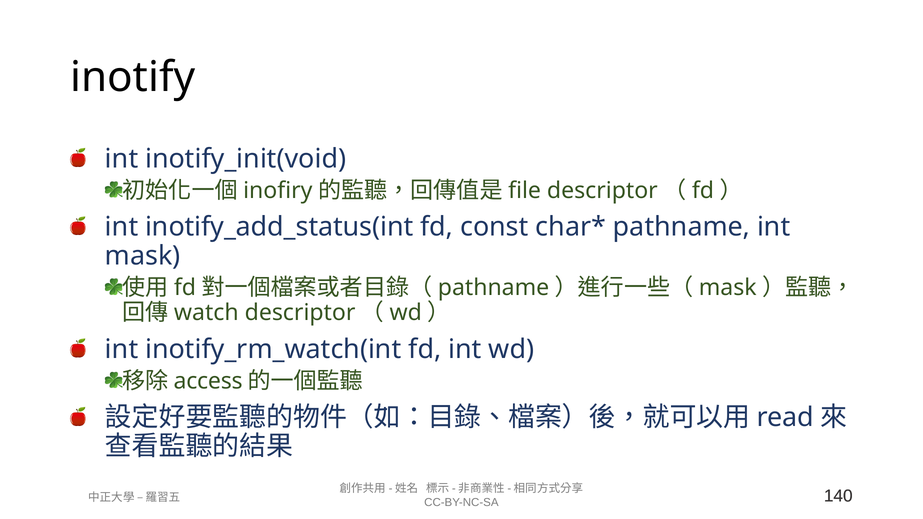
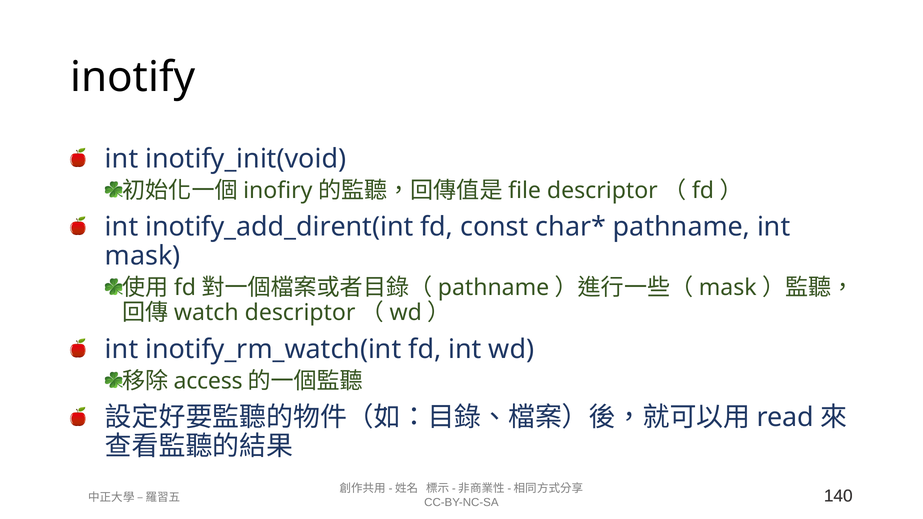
inotify_add_status(int: inotify_add_status(int -> inotify_add_dirent(int (279, 227)
